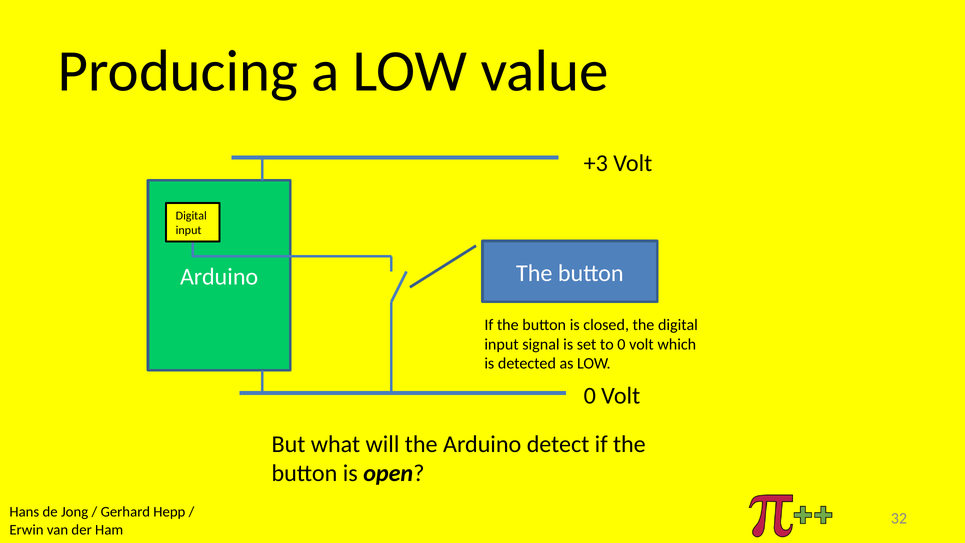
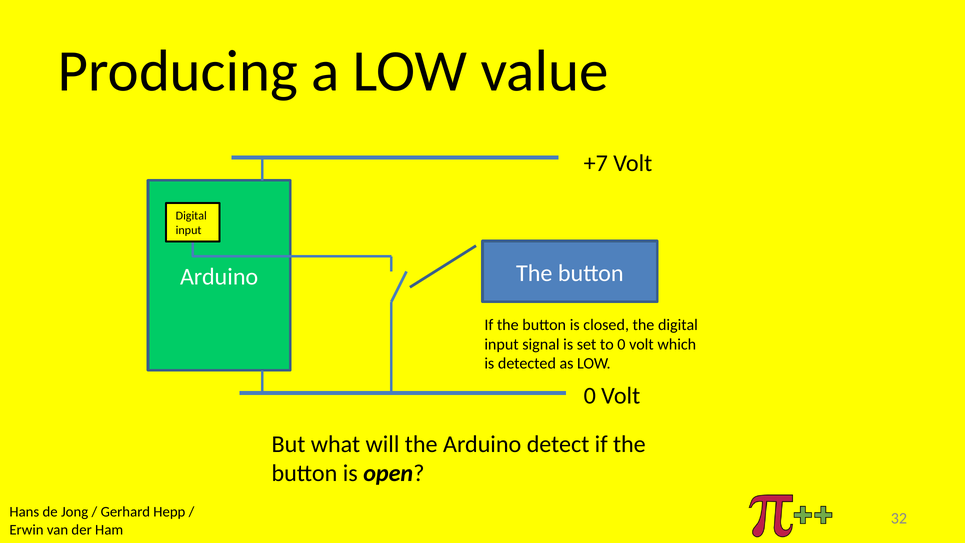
+3: +3 -> +7 (596, 163)
